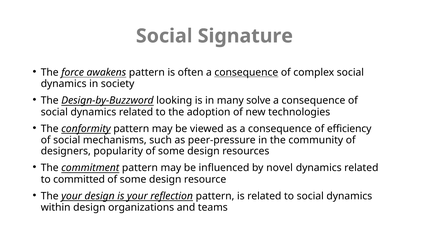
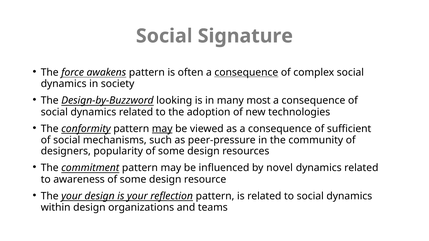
solve: solve -> most (259, 101)
may underline: none -> present (162, 129)
efficiency: efficiency -> sufficient (349, 129)
committed: committed -> awareness (79, 180)
